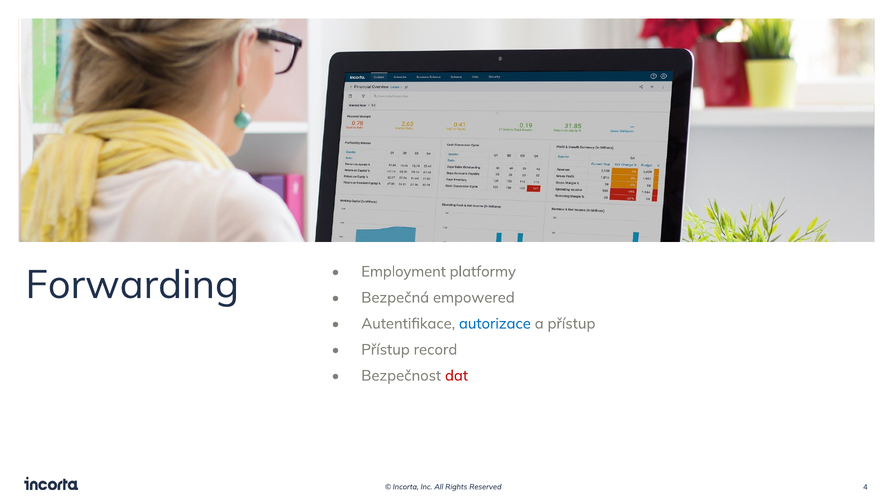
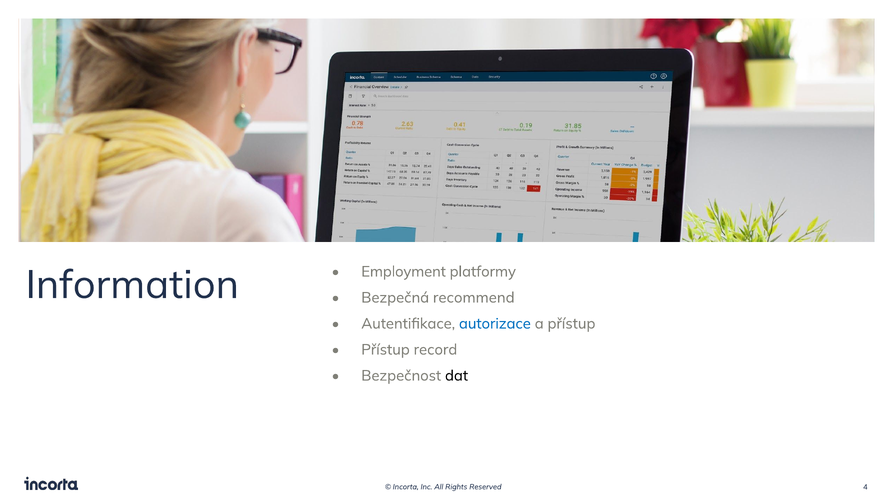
Forwarding: Forwarding -> Information (132, 285)
empowered: empowered -> recommend (474, 297)
dat colour: red -> black (457, 375)
